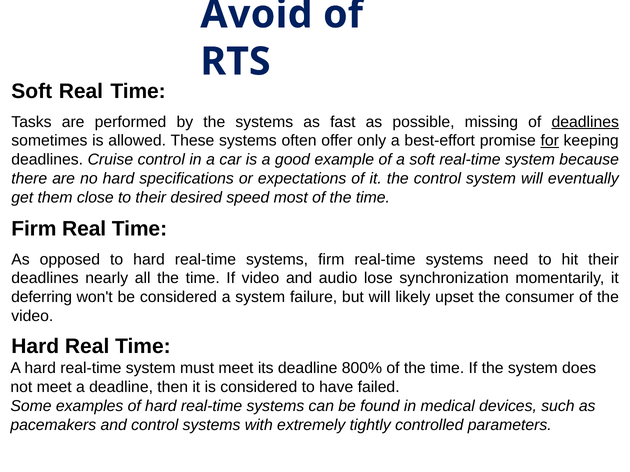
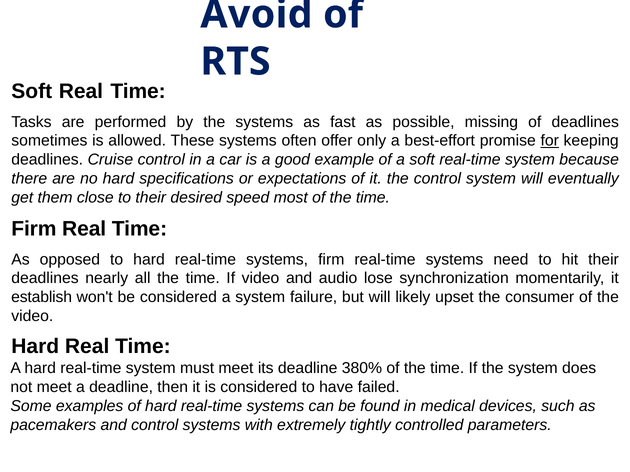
deadlines underline: present -> none (585, 122)
deferring: deferring -> establish (42, 297)
800%: 800% -> 380% (362, 369)
